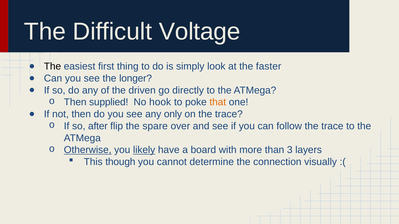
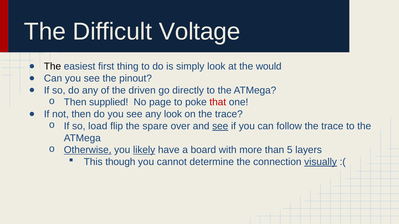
faster: faster -> would (269, 66)
longer: longer -> pinout (136, 78)
hook: hook -> page (160, 102)
that colour: orange -> red (218, 102)
any only: only -> look (173, 114)
after: after -> load (98, 126)
see underline: none -> present (220, 126)
3: 3 -> 5 (290, 150)
visually underline: none -> present (321, 162)
